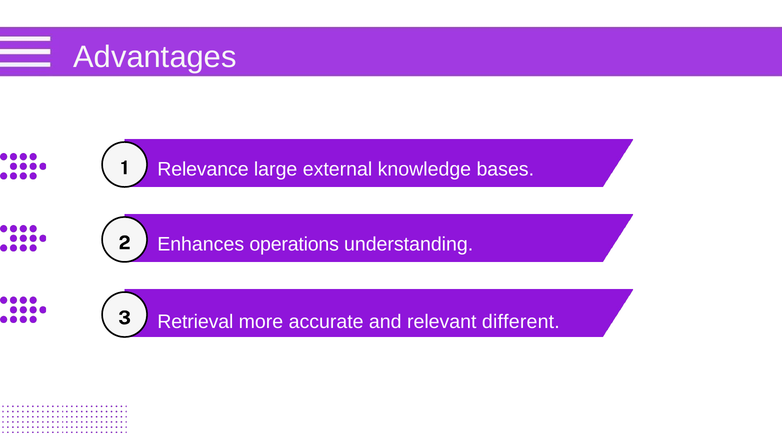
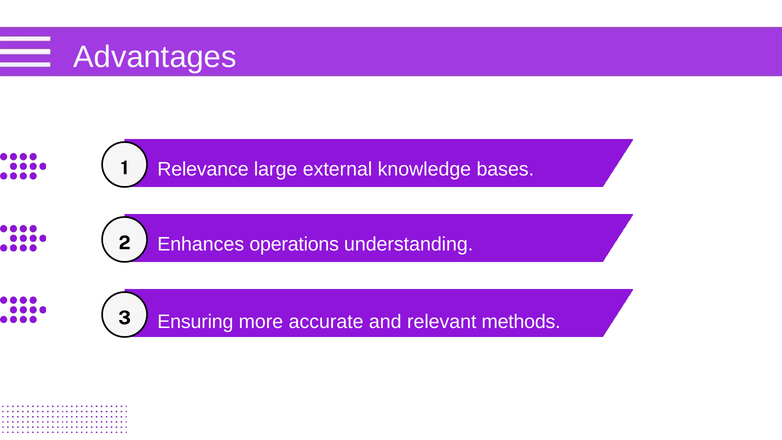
Retrieval: Retrieval -> Ensuring (195, 321)
different: different -> methods (521, 321)
